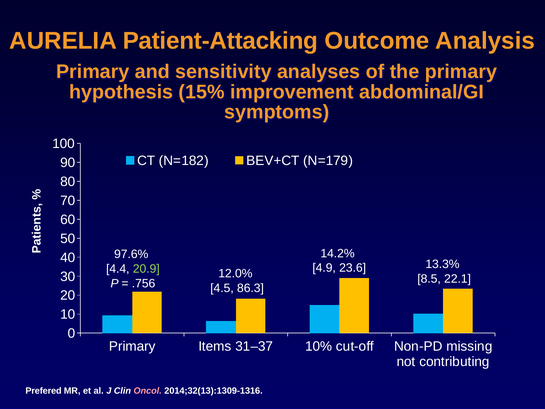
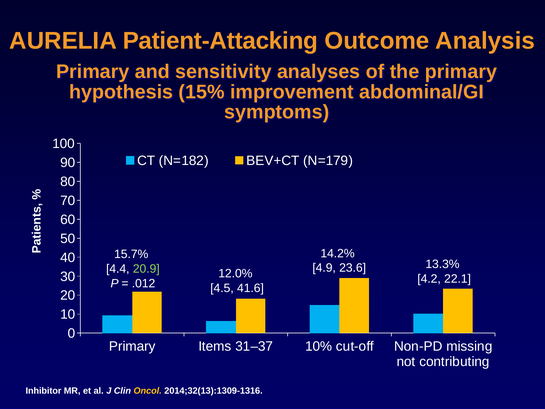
97.6%: 97.6% -> 15.7% (131, 254)
8.5: 8.5 -> 4.2 (429, 279)
.756: .756 -> .012 (144, 283)
86.3: 86.3 -> 41.6 (250, 288)
Prefered: Prefered -> Inhibitor (44, 391)
Oncol colour: pink -> yellow (148, 391)
